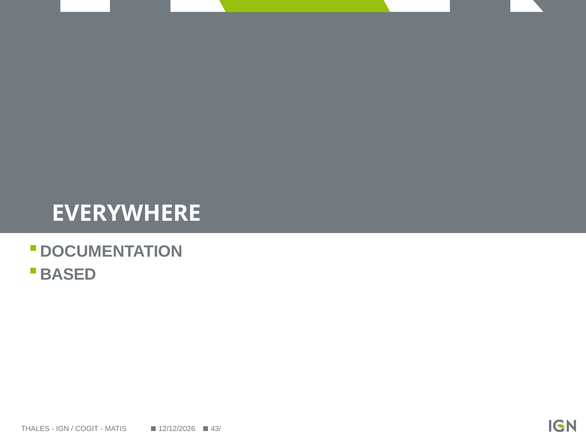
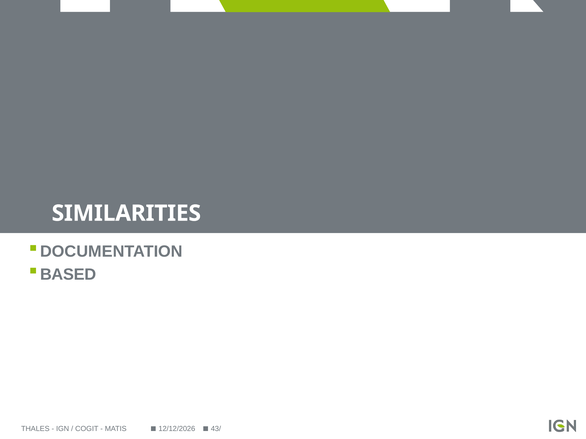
EVERYWHERE: EVERYWHERE -> SIMILARITIES (126, 214)
